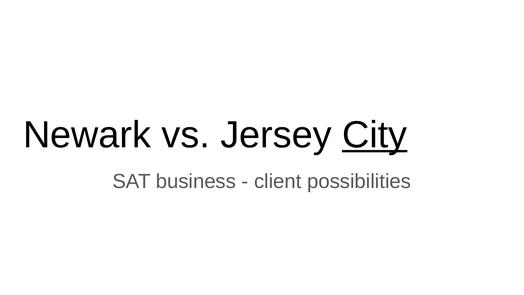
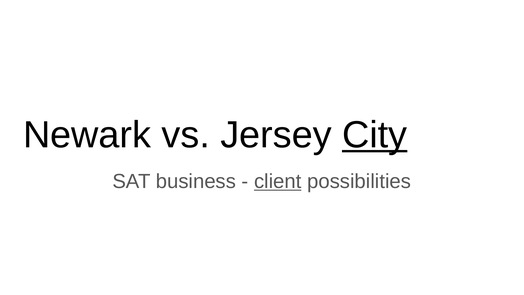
client underline: none -> present (278, 181)
